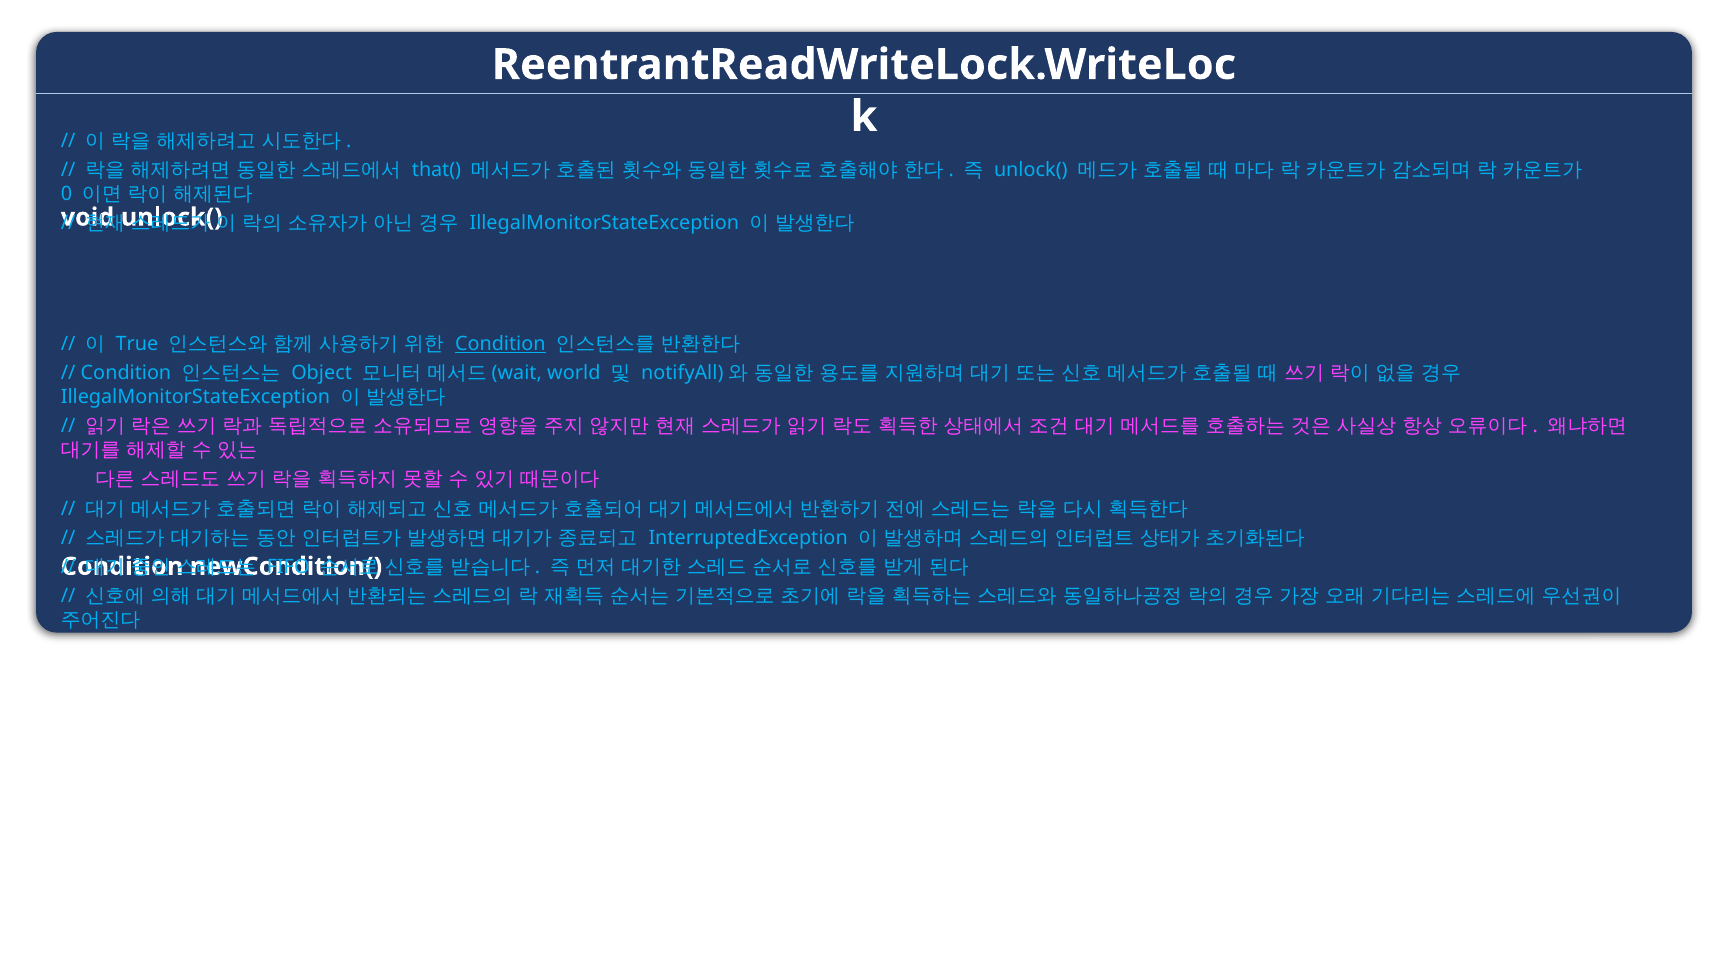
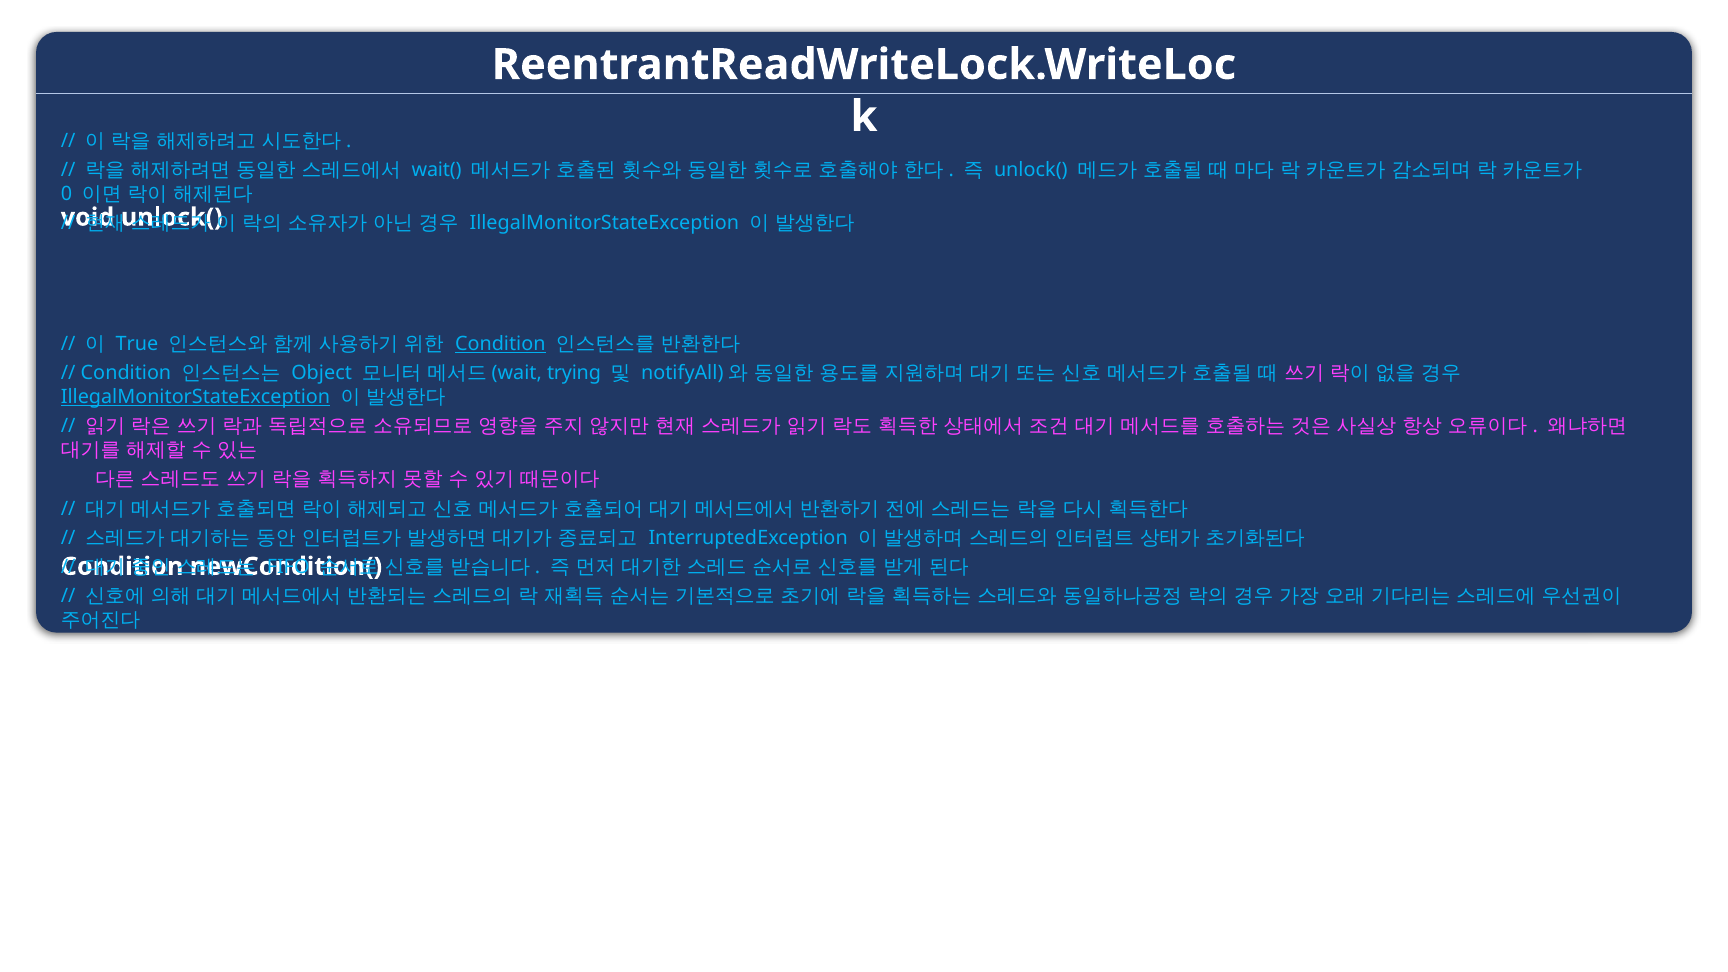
that(: that( -> wait( (437, 170)
world: world -> trying (574, 373)
IllegalMonitorStateException underline: none -> present (196, 397)
